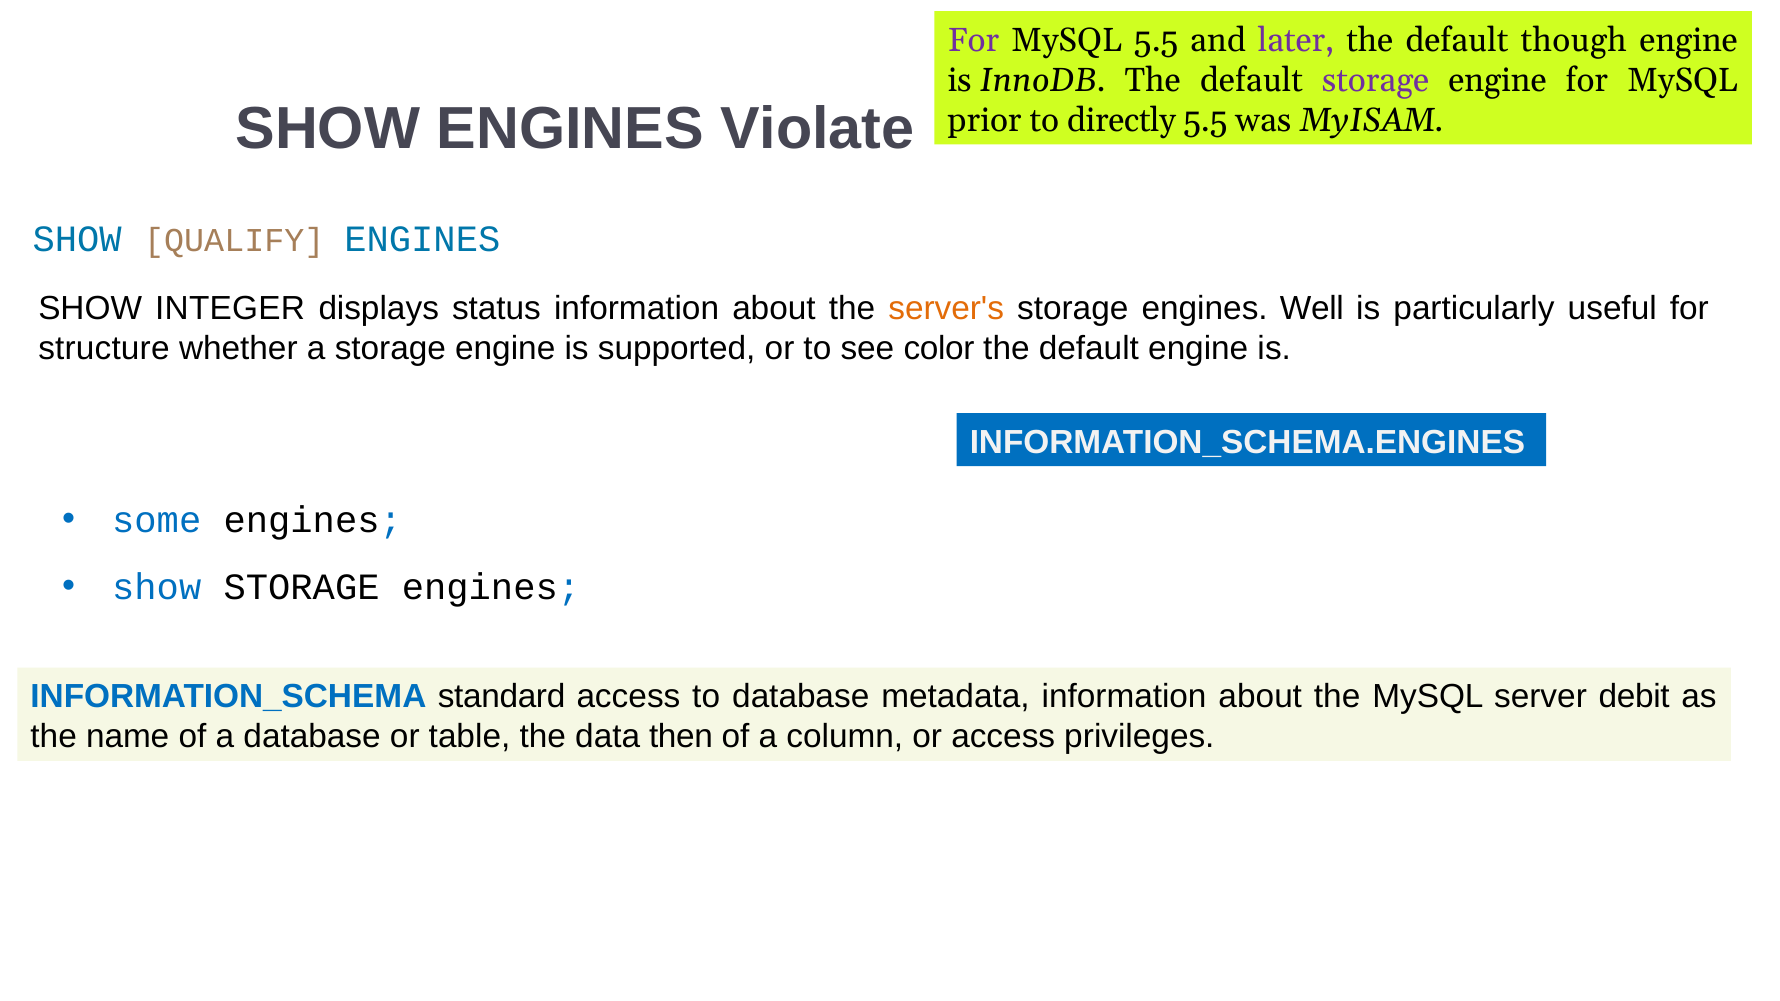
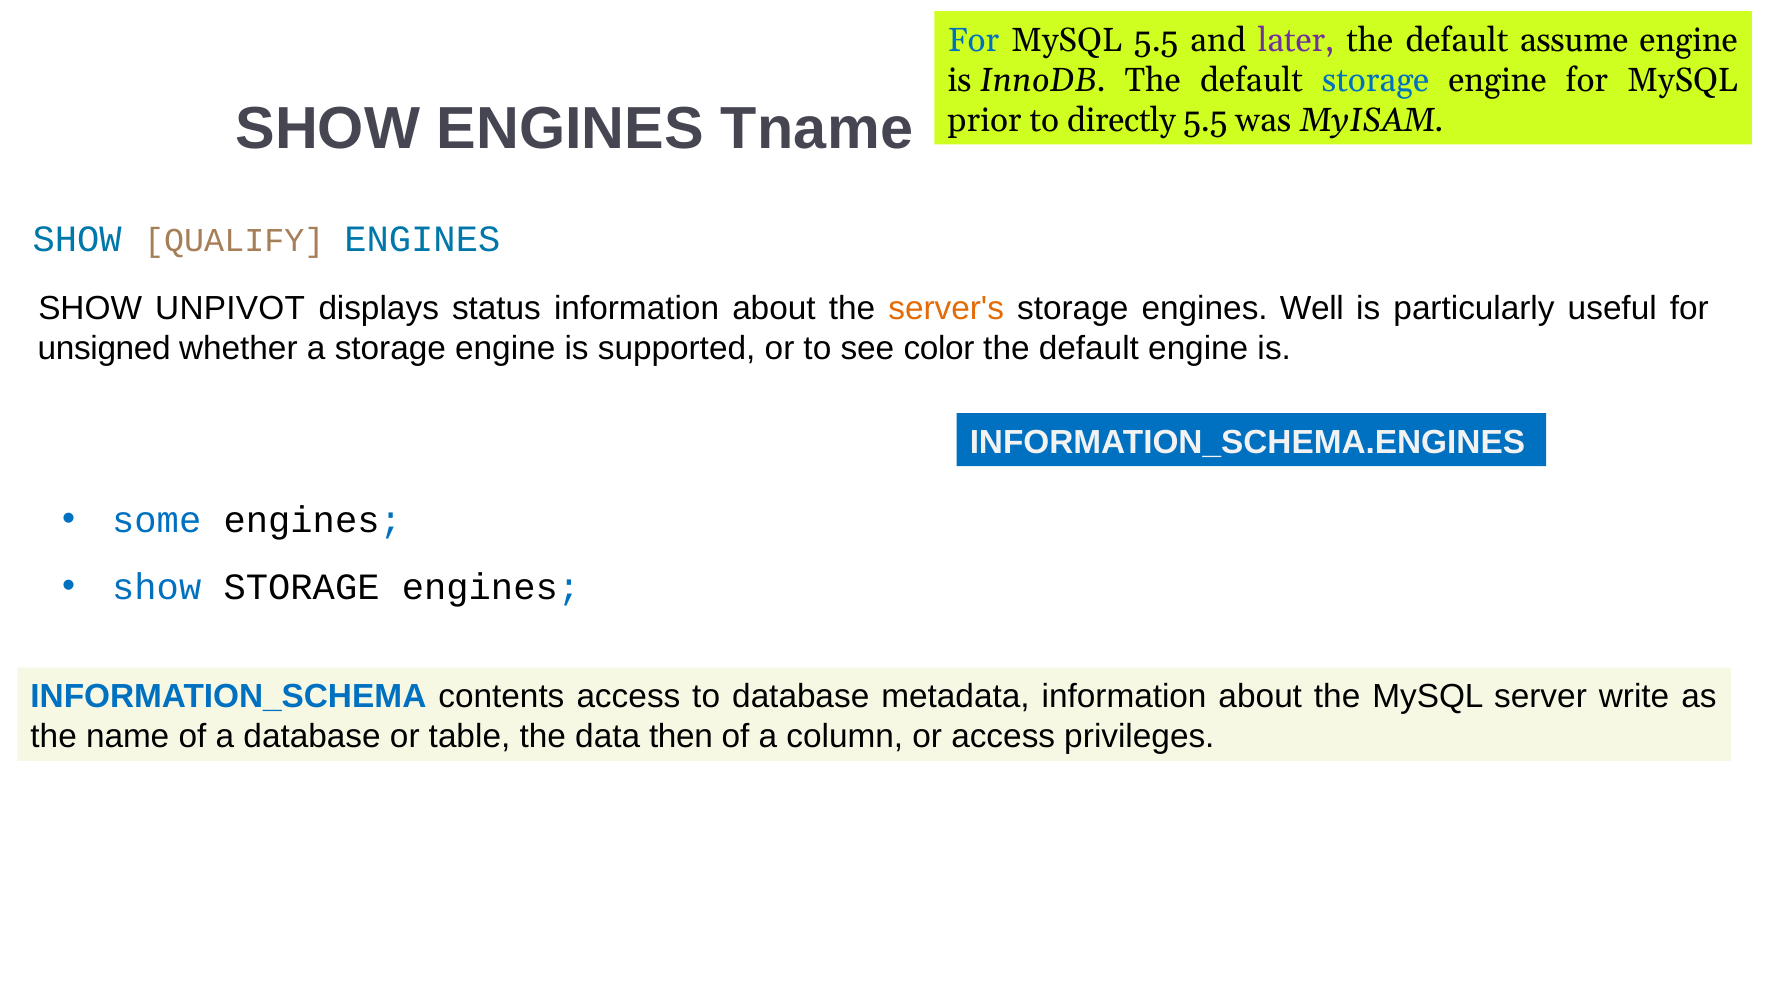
For colour: purple -> blue (973, 40)
though: though -> assume (1574, 40)
storage colour: purple -> blue (1376, 80)
Violate: Violate -> Tname (817, 129)
INTEGER: INTEGER -> UNPIVOT (230, 309)
structure: structure -> unsigned (104, 349)
standard: standard -> contents (501, 697)
debit: debit -> write (1634, 697)
